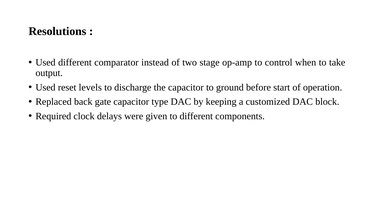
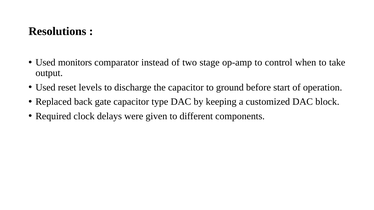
Used different: different -> monitors (75, 63)
